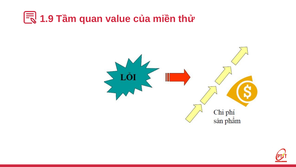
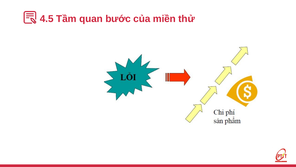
1.9: 1.9 -> 4.5 (47, 19)
value: value -> bước (118, 19)
